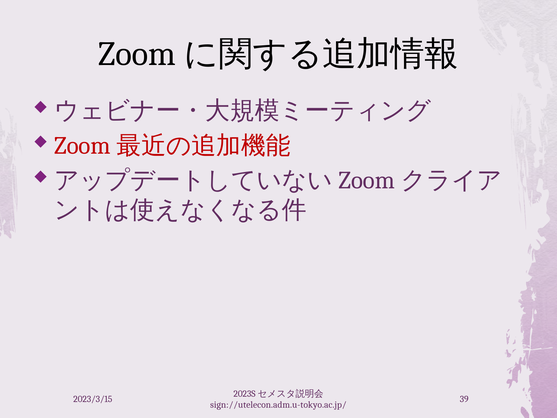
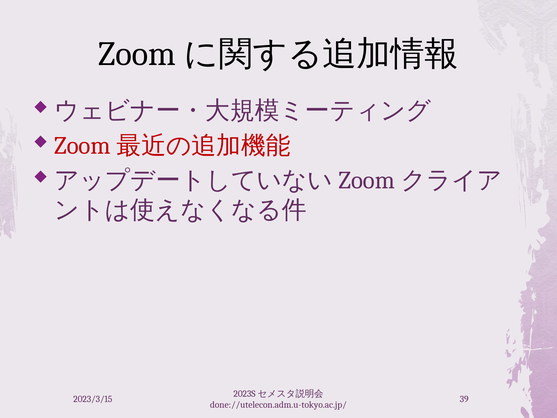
sign://utelecon.adm.u-tokyo.ac.jp/: sign://utelecon.adm.u-tokyo.ac.jp/ -> done://utelecon.adm.u-tokyo.ac.jp/ (278, 405)
